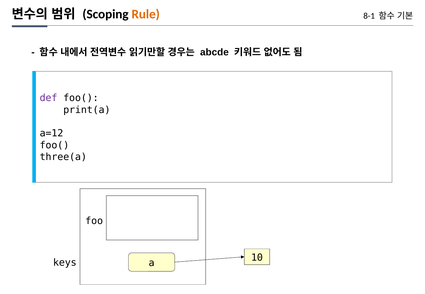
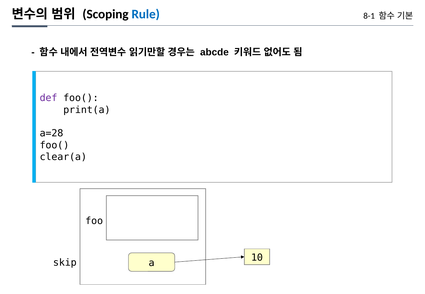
Rule colour: orange -> blue (146, 14)
a=12: a=12 -> a=28 (51, 133)
three(a: three(a -> clear(a (63, 157)
keys: keys -> skip (65, 263)
